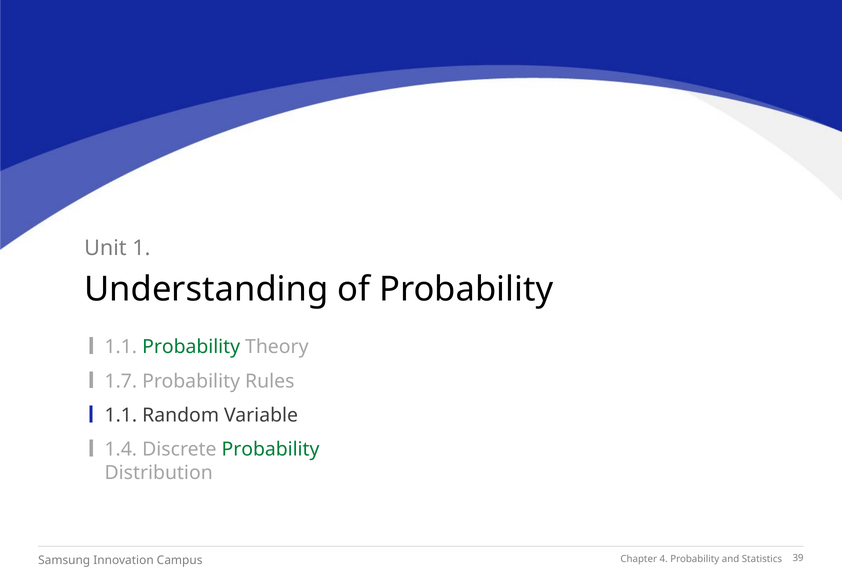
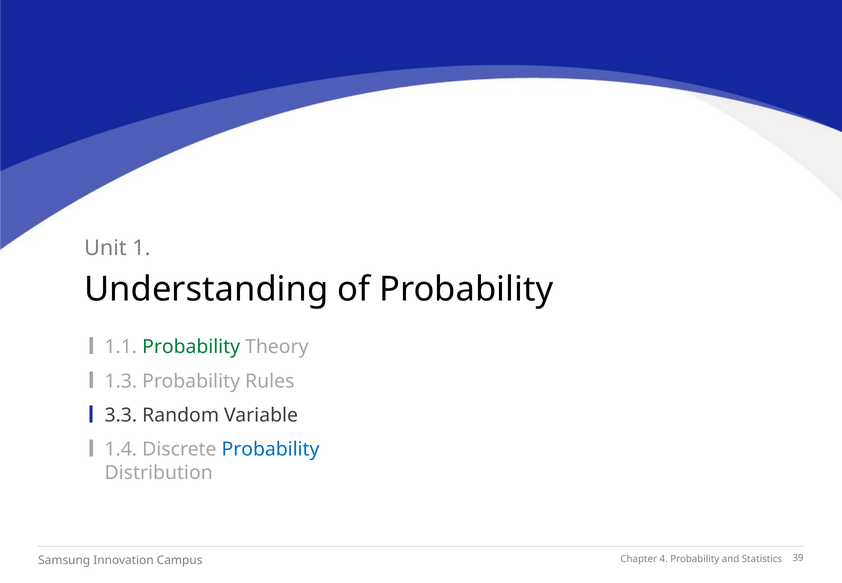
1.7: 1.7 -> 1.3 (121, 381)
1.1: 1.1 -> 3.3 (121, 415)
Probability colour: green -> blue (271, 449)
